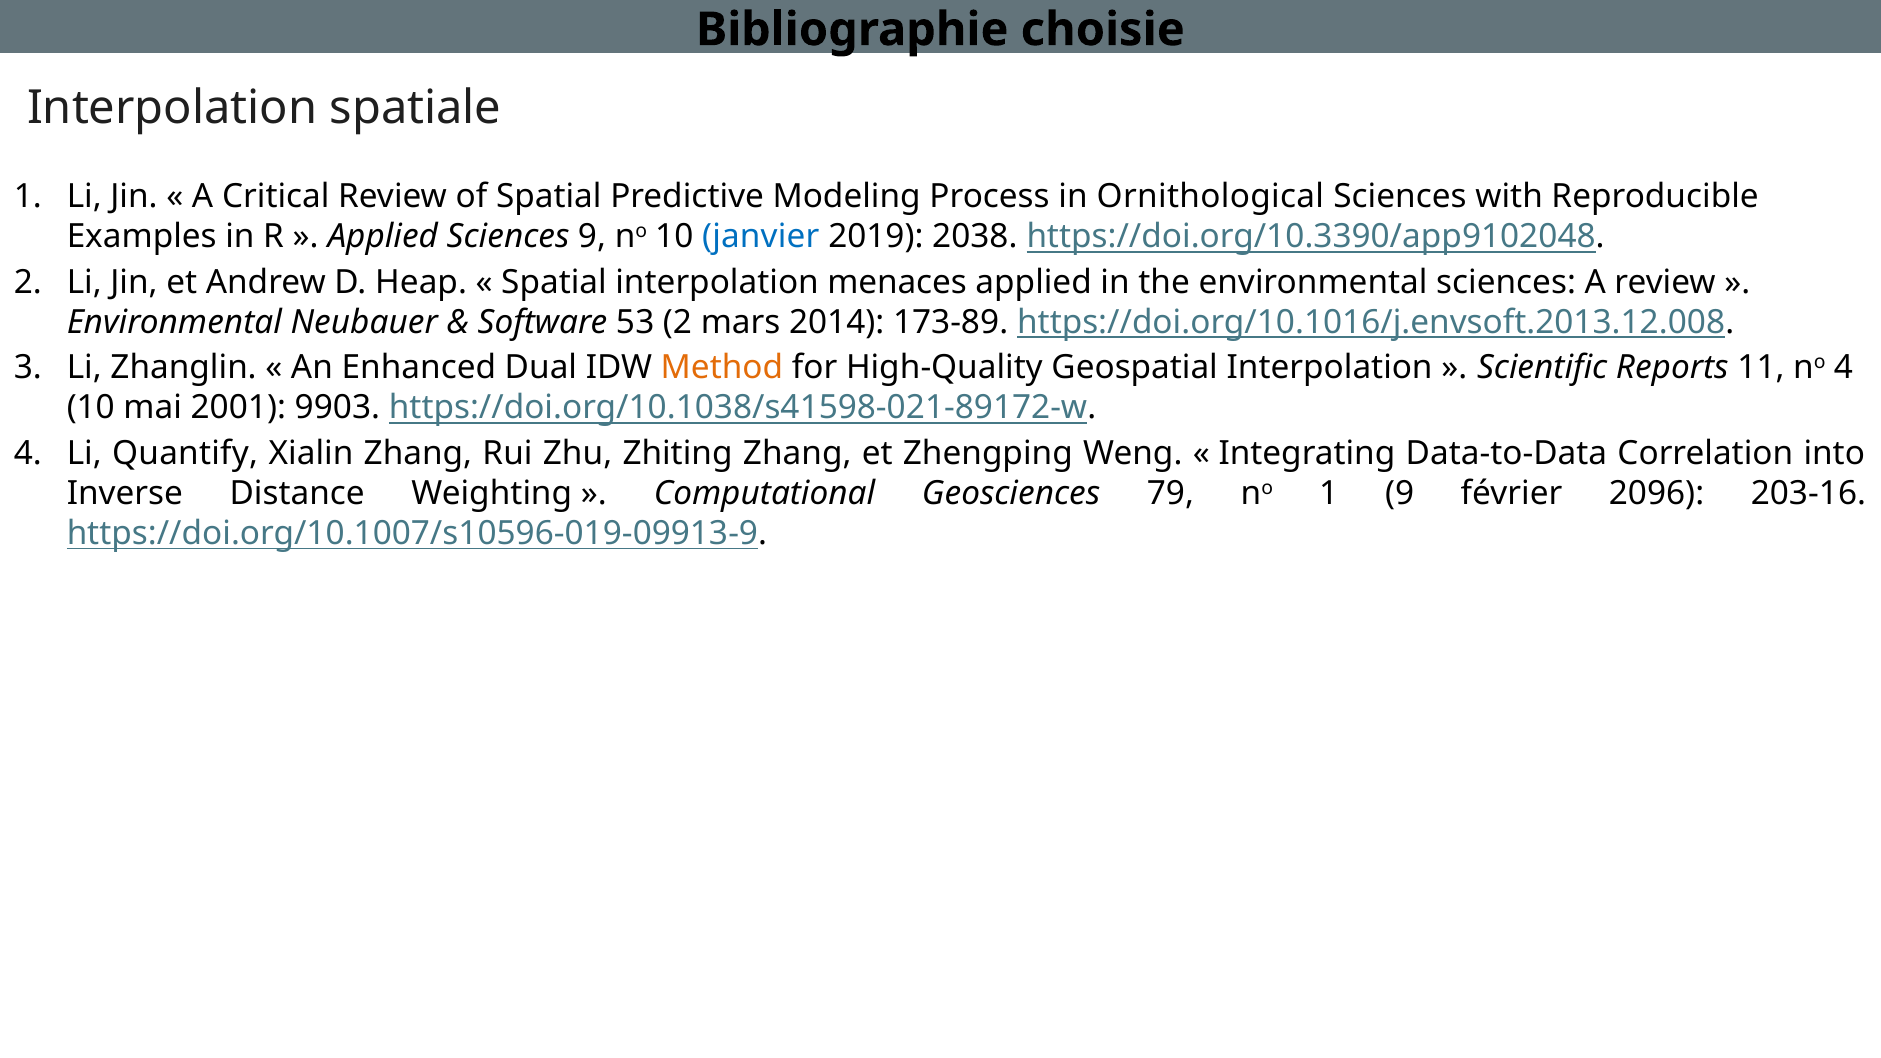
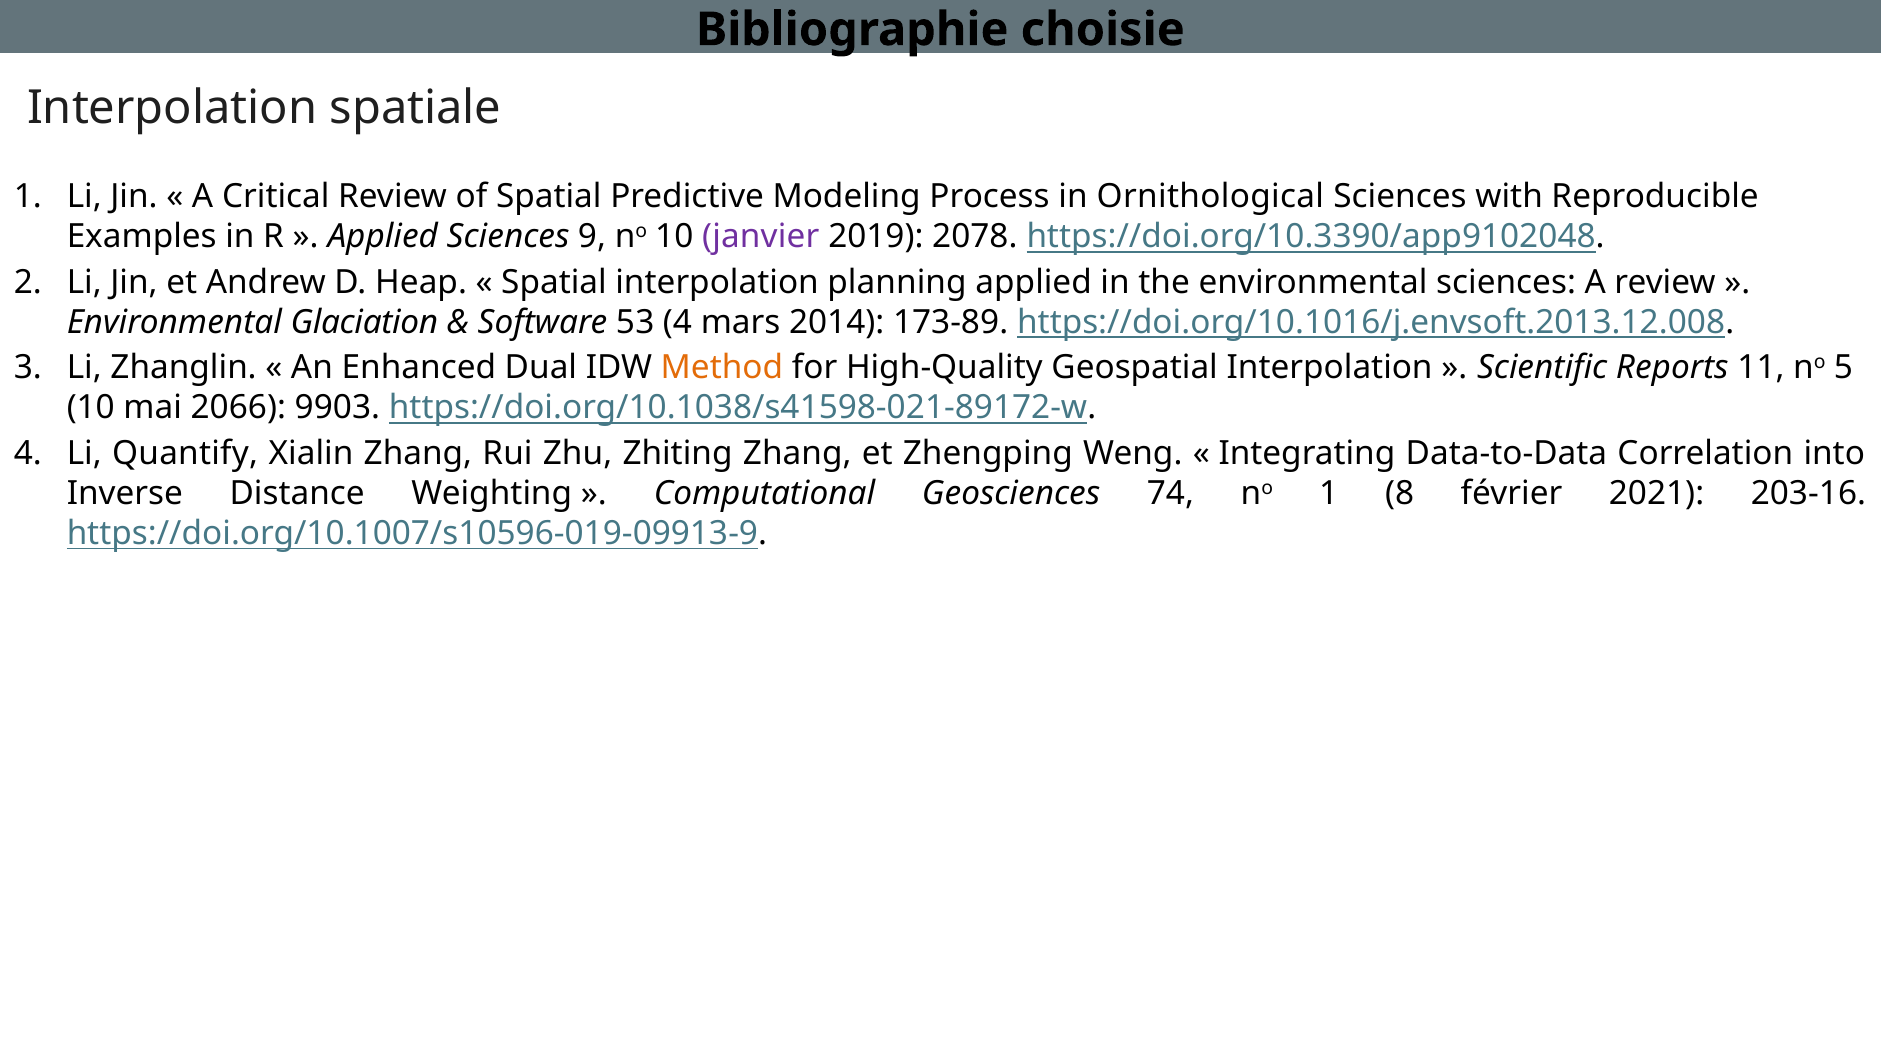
janvier colour: blue -> purple (761, 237)
2038: 2038 -> 2078 (975, 237)
menaces: menaces -> planning (897, 282)
Neubauer: Neubauer -> Glaciation (364, 322)
53 2: 2 -> 4 (677, 322)
no 4: 4 -> 5 (1843, 368)
2001: 2001 -> 2066 (238, 408)
79: 79 -> 74 (1170, 493)
1 9: 9 -> 8 (1400, 493)
2096: 2096 -> 2021 (1656, 493)
